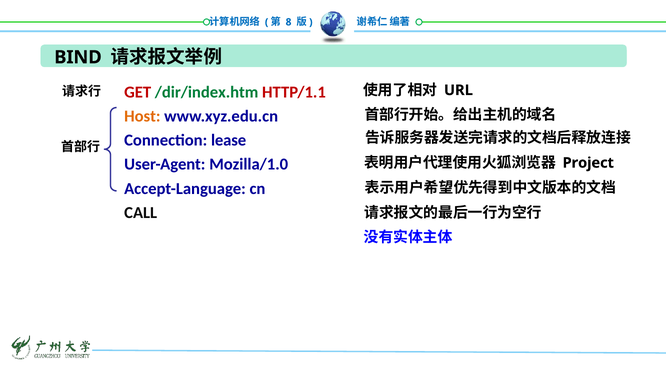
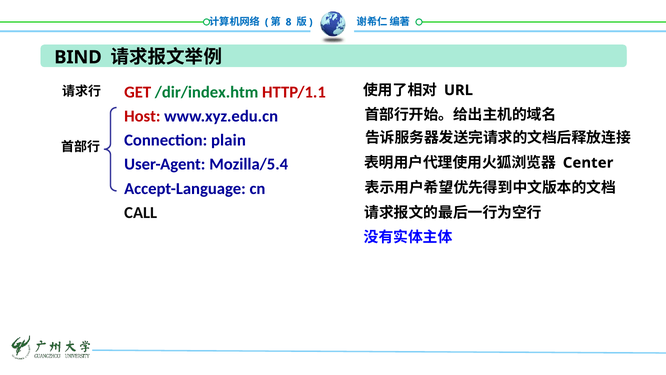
Host colour: orange -> red (142, 116)
lease: lease -> plain (228, 140)
Project: Project -> Center (588, 163)
Mozilla/1.0: Mozilla/1.0 -> Mozilla/5.4 (249, 164)
